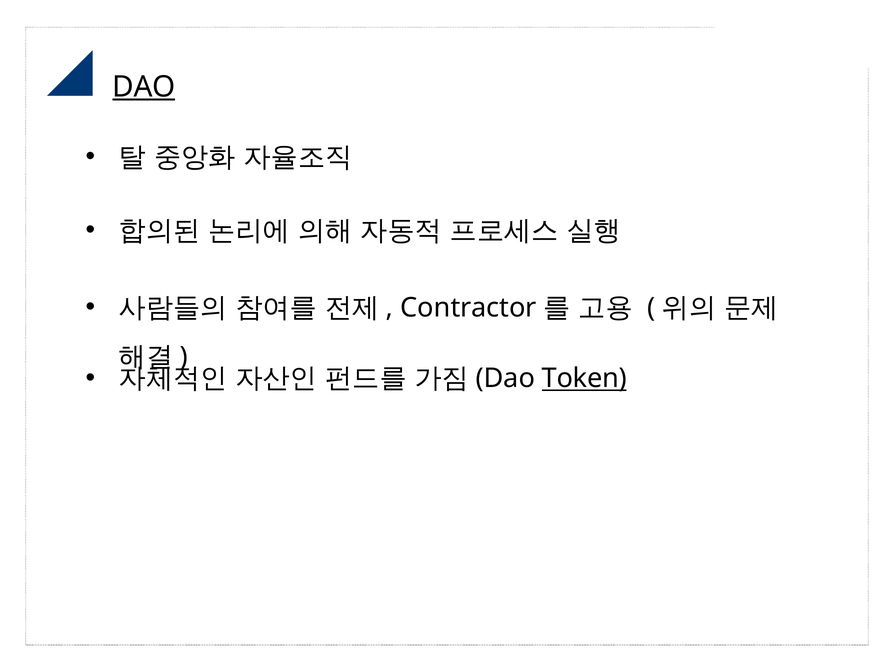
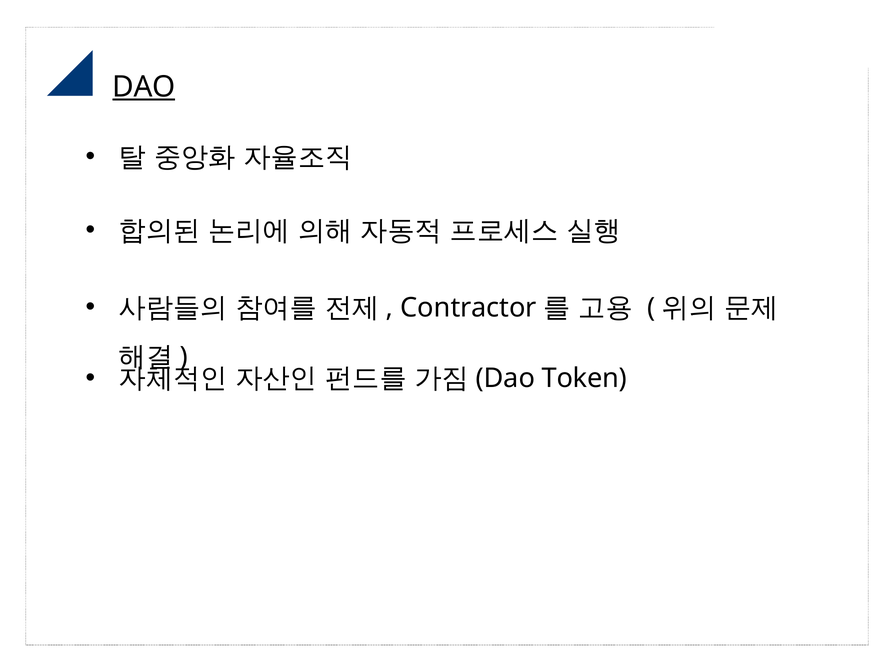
Token underline: present -> none (584, 378)
